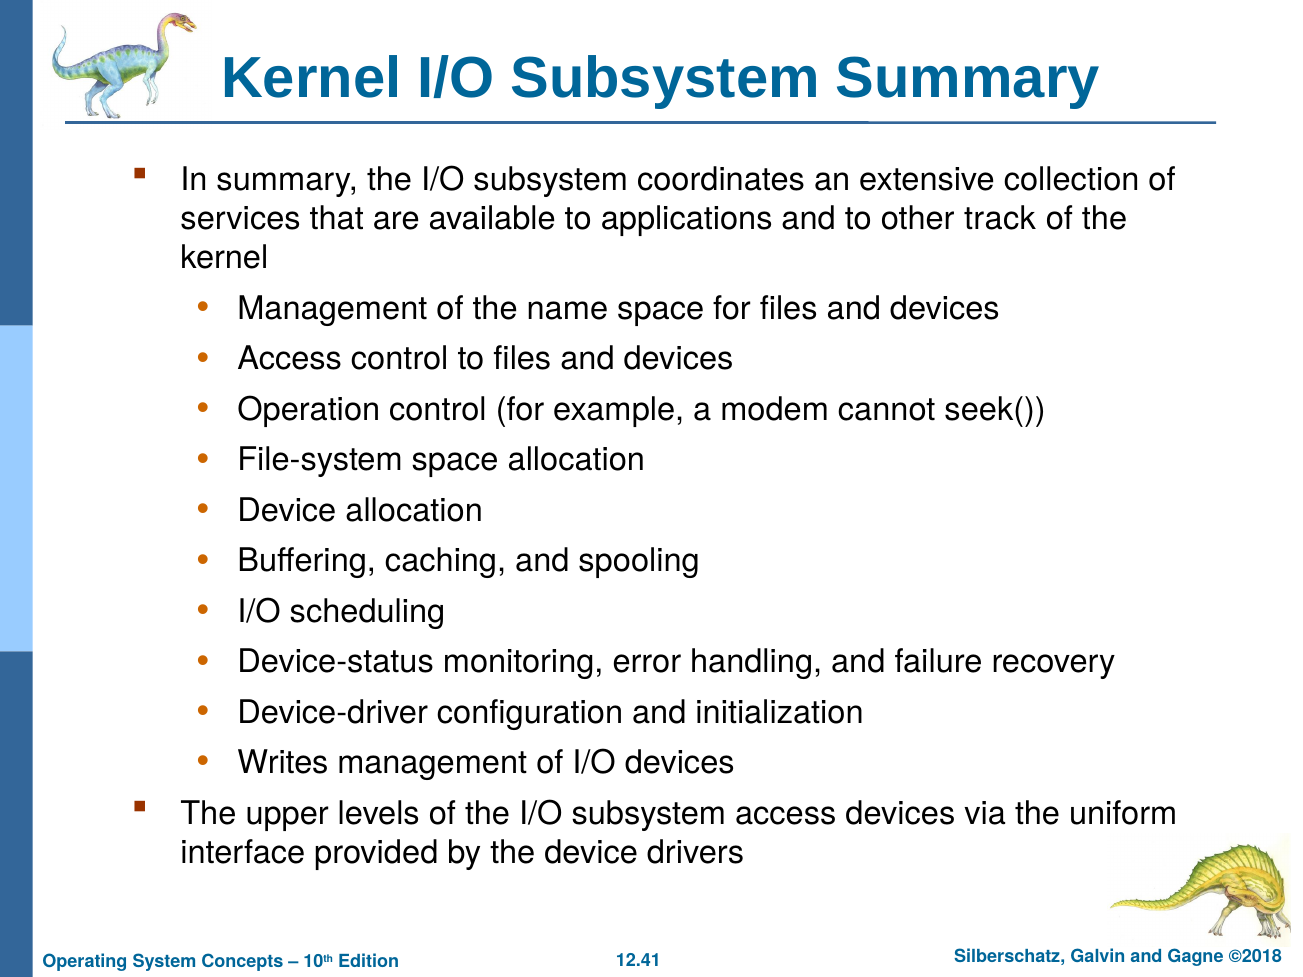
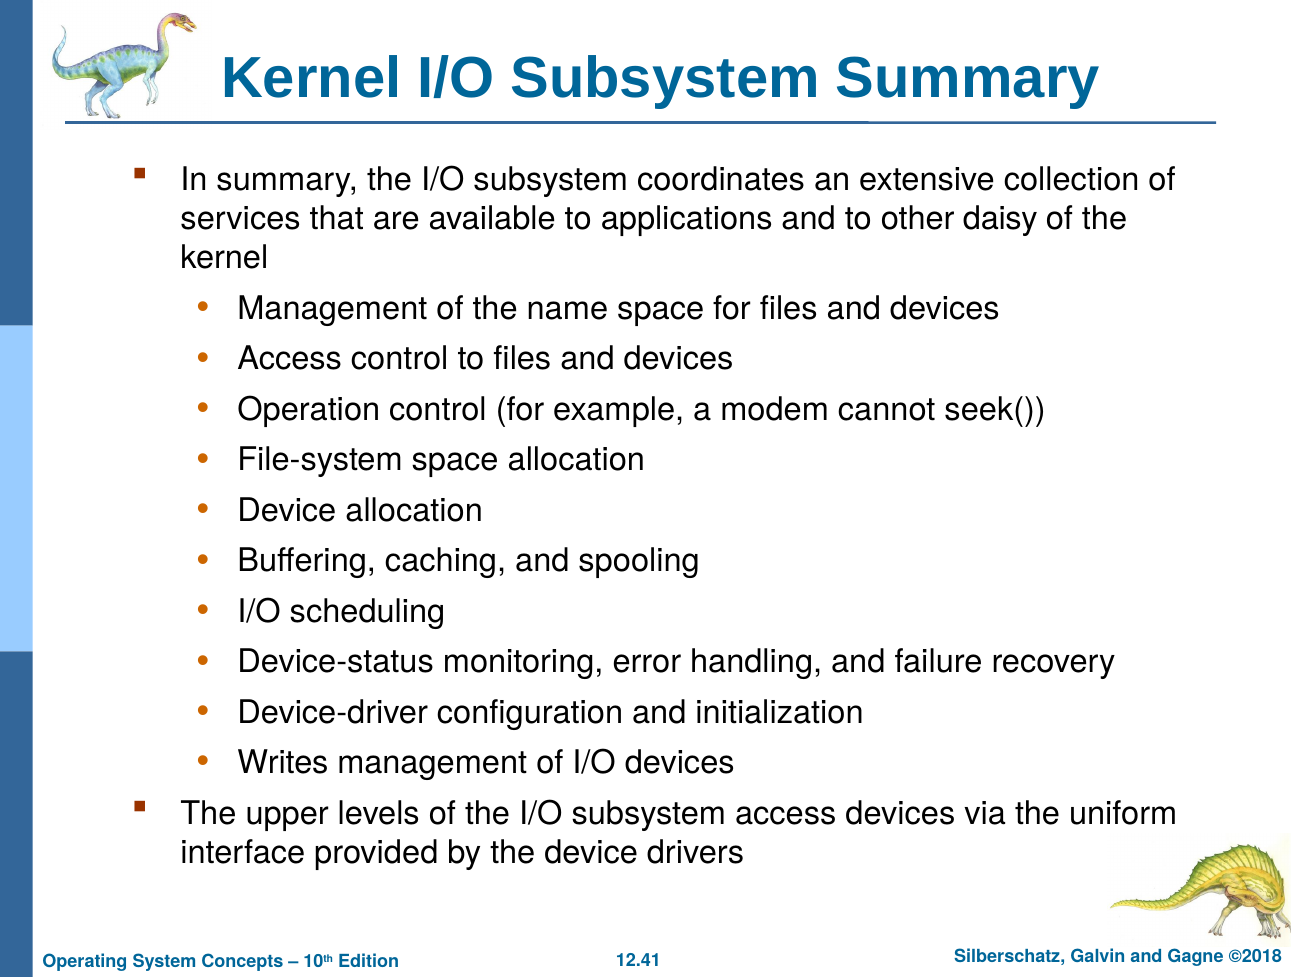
track: track -> daisy (1000, 219)
